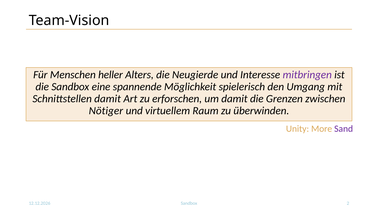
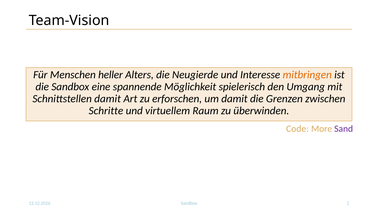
mitbringen colour: purple -> orange (307, 75)
Nötiger: Nötiger -> Schritte (106, 110)
Unity: Unity -> Code (297, 129)
